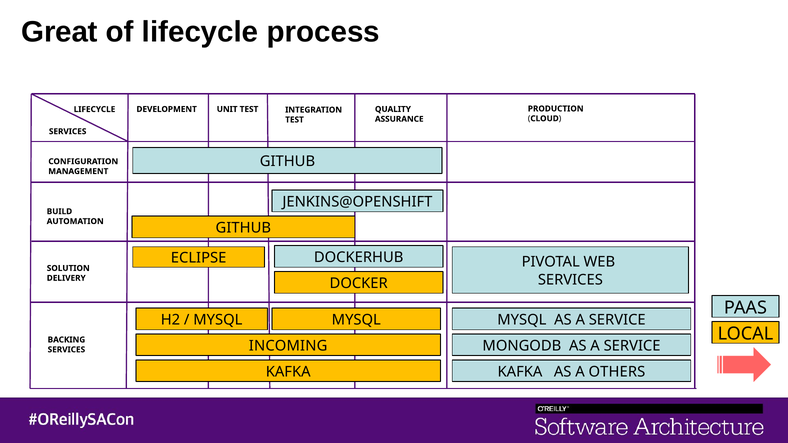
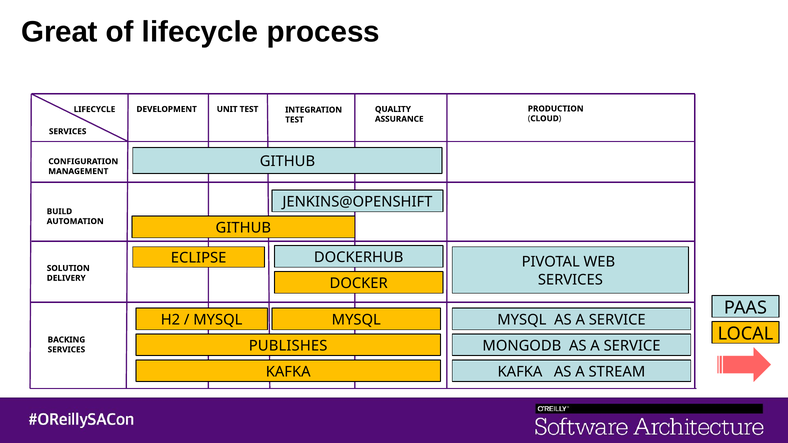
INCOMING: INCOMING -> PUBLISHES (288, 346)
OTHERS: OTHERS -> STREAM (617, 372)
